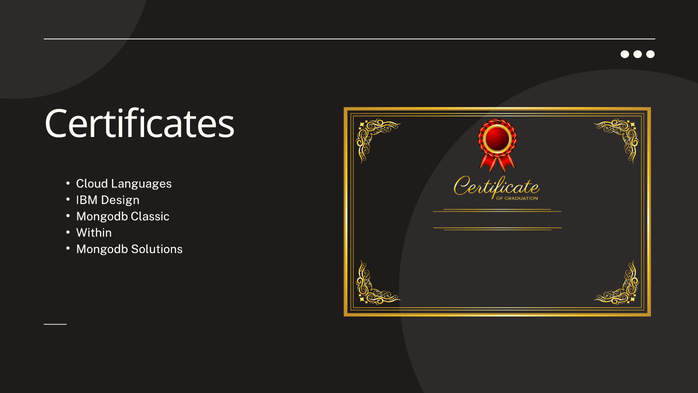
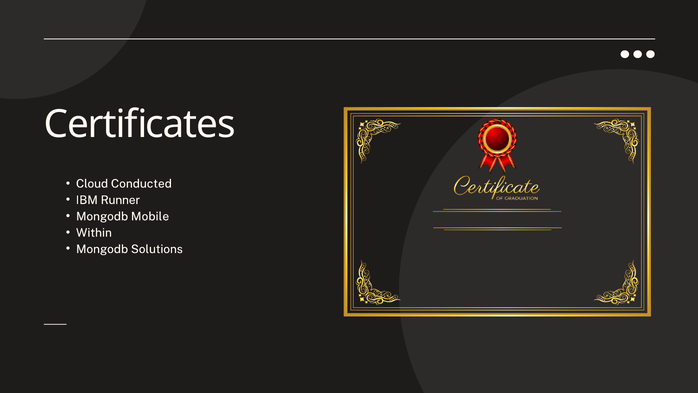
Languages: Languages -> Conducted (141, 184)
Design: Design -> Runner (120, 200)
Classic: Classic -> Mobile (150, 216)
